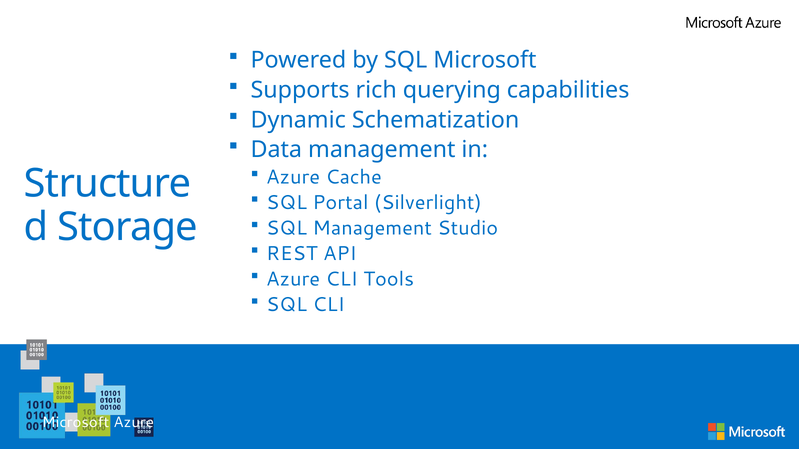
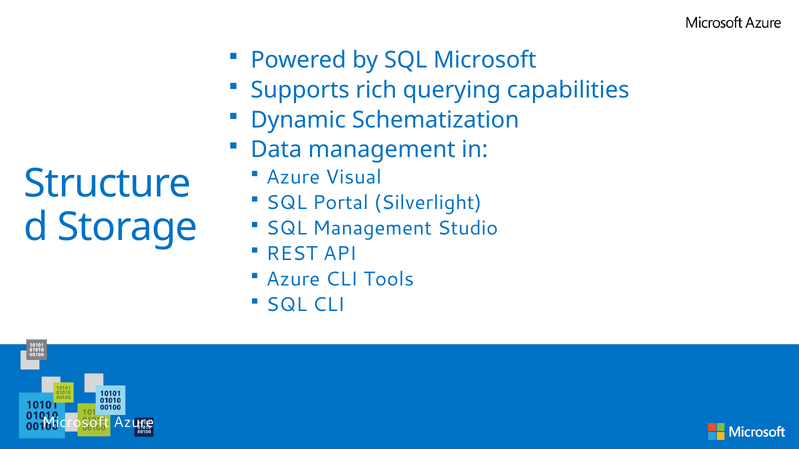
Cache: Cache -> Visual (354, 177)
